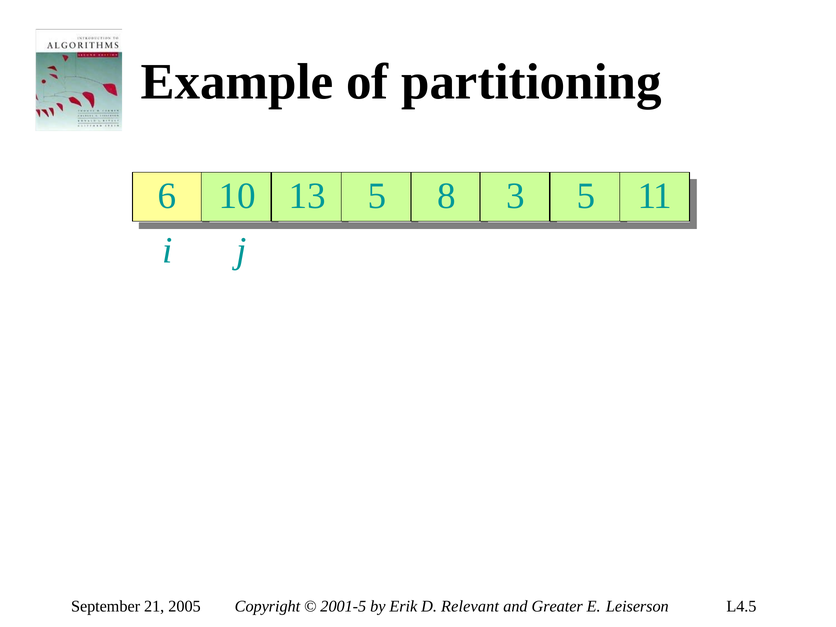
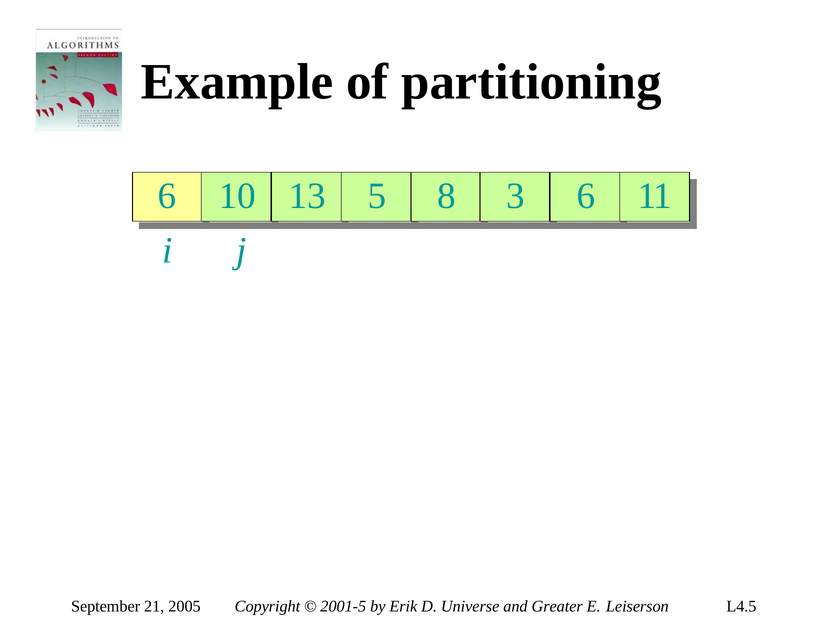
3 5: 5 -> 6 (586, 196)
Relevant: Relevant -> Universe (470, 607)
